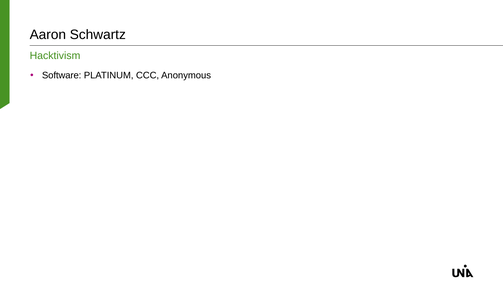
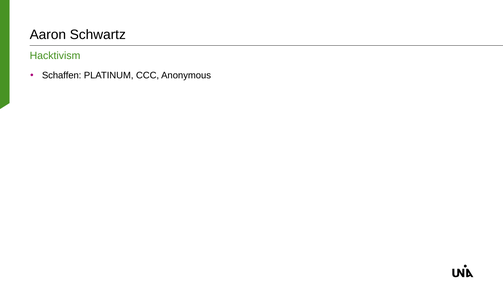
Software: Software -> Schaffen (62, 75)
